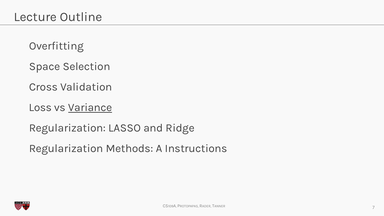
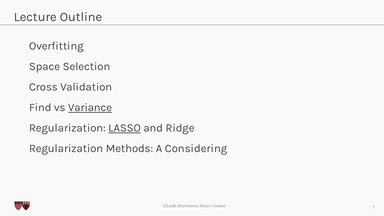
Loss: Loss -> Find (40, 107)
LASSO underline: none -> present (125, 128)
Instructions: Instructions -> Considering (196, 148)
